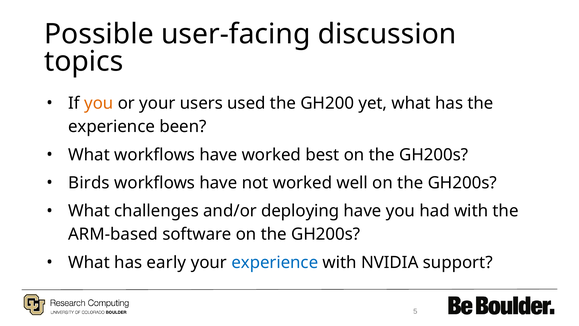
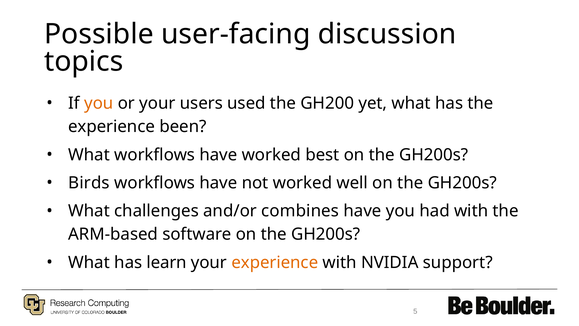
deploying: deploying -> combines (300, 211)
early: early -> learn (167, 262)
experience colour: blue -> orange (275, 262)
